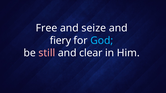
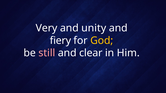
Free: Free -> Very (47, 28)
seize: seize -> unity (94, 28)
God colour: light blue -> yellow (102, 41)
